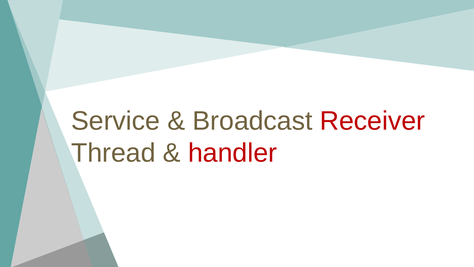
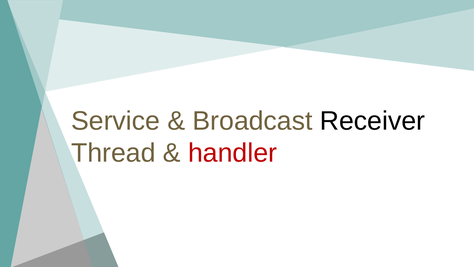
Receiver colour: red -> black (372, 121)
